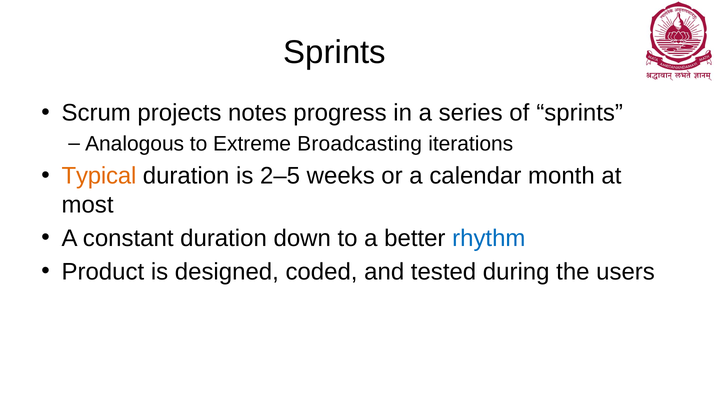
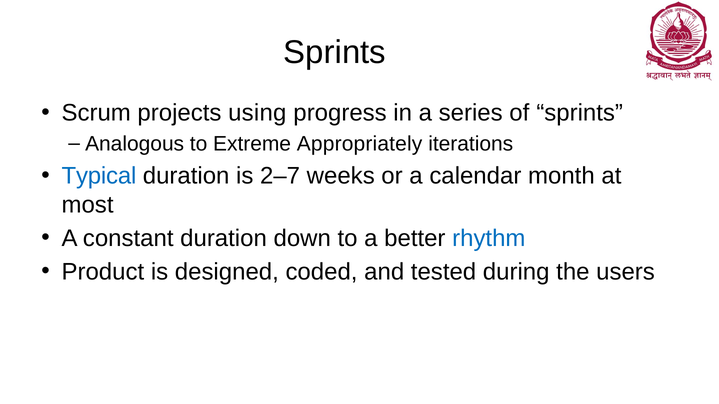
notes: notes -> using (257, 113)
Broadcasting: Broadcasting -> Appropriately (360, 144)
Typical colour: orange -> blue (99, 176)
2–5: 2–5 -> 2–7 (280, 176)
